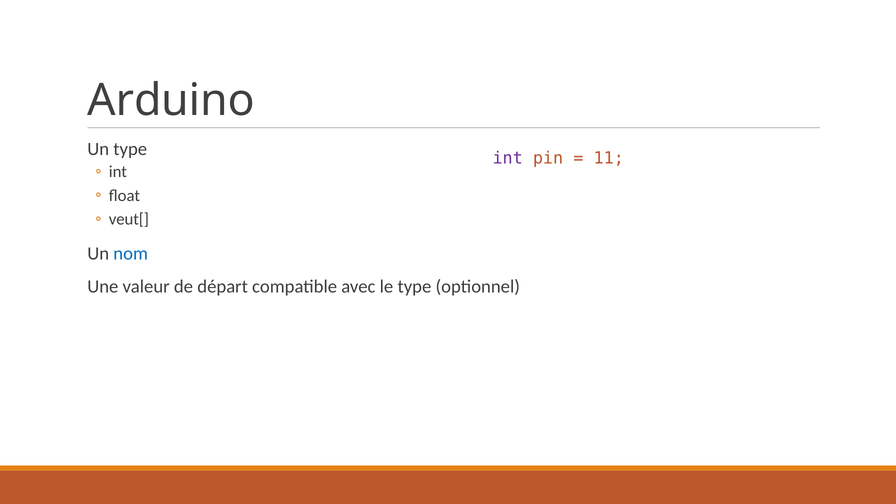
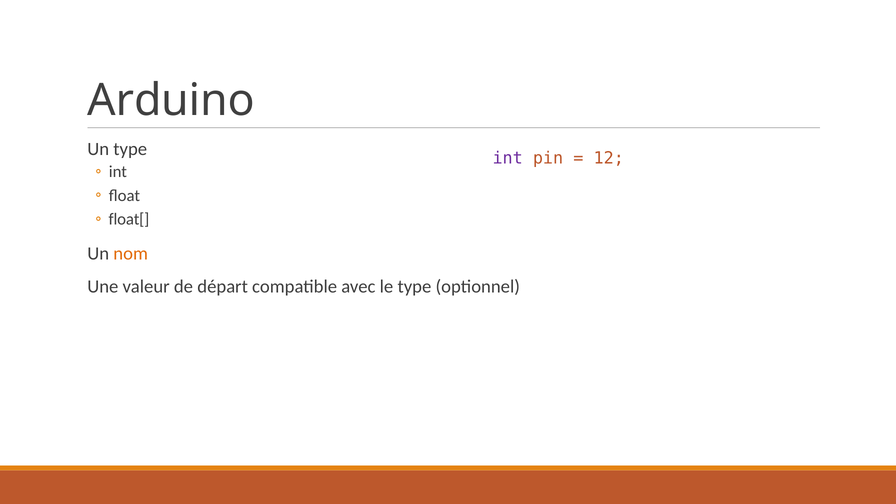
11: 11 -> 12 (609, 158)
veut[: veut[ -> float[ (129, 219)
nom colour: blue -> orange (131, 253)
